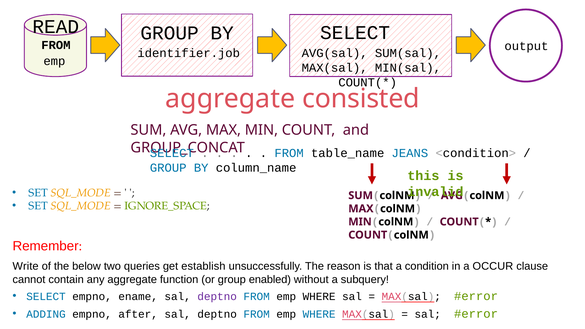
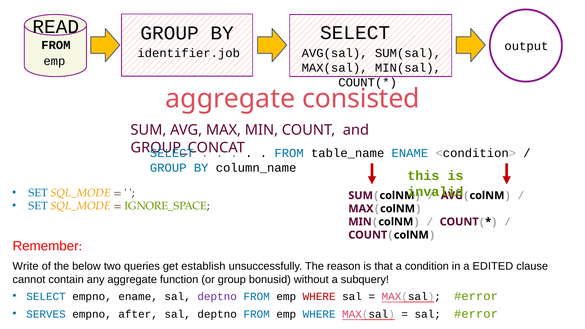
table_name JEANS: JEANS -> ENAME (410, 153)
OCCUR: OCCUR -> EDITED (493, 266)
enabled: enabled -> bonusid (270, 279)
WHERE colour: black -> red (319, 297)
ADDING: ADDING -> SERVES (46, 314)
